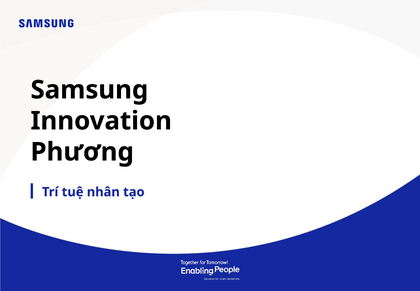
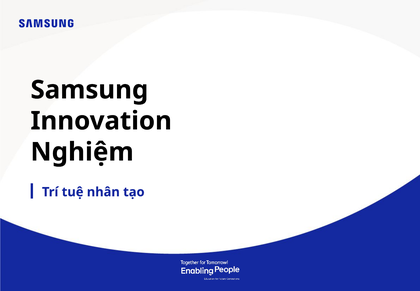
Phương: Phương -> Nghiệm (82, 152)
